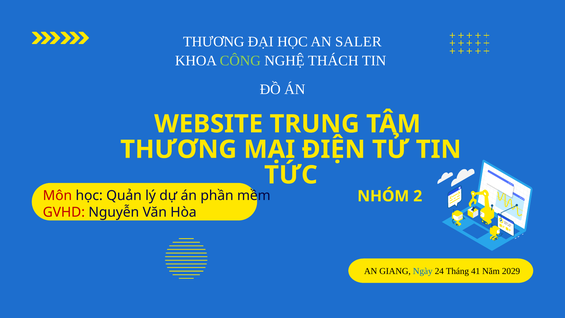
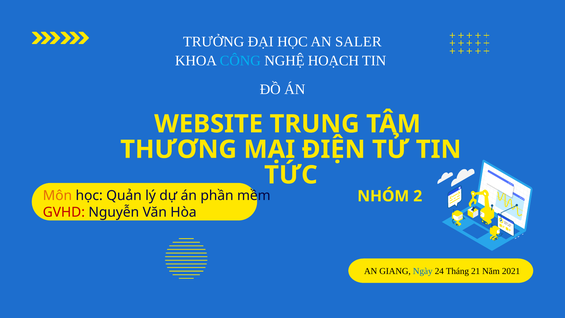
THƯƠNG: THƯƠNG -> TRƯỞNG (214, 42)
CÔNG colour: light green -> light blue (240, 61)
THÁCH: THÁCH -> HOẠCH (333, 61)
Môn colour: red -> orange (57, 196)
41: 41 -> 21 (476, 271)
2029: 2029 -> 2021 (511, 271)
